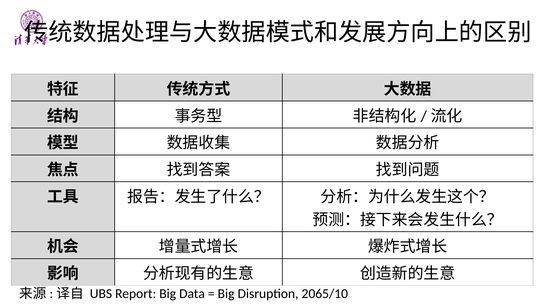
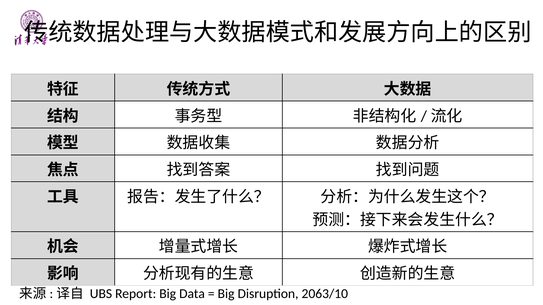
2065/10: 2065/10 -> 2063/10 (325, 294)
